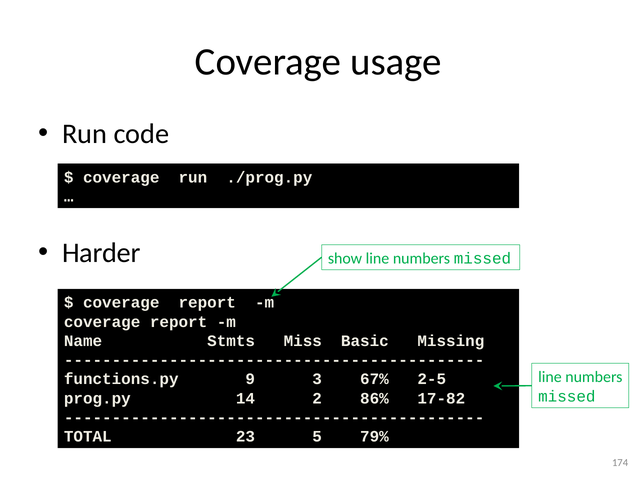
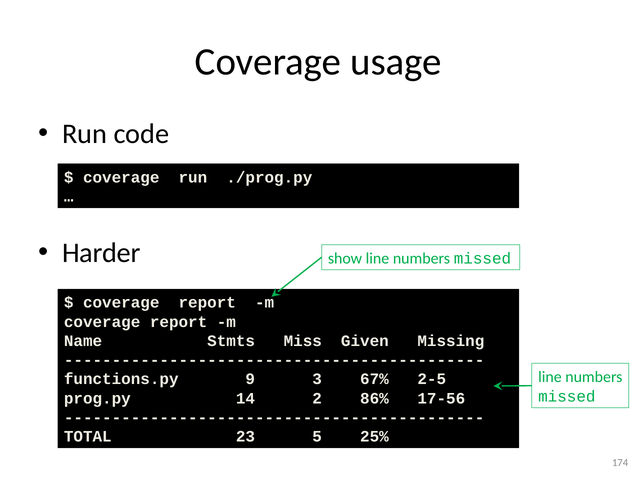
Basic: Basic -> Given (365, 341)
17-82: 17-82 -> 17-56 (441, 398)
79%: 79% -> 25% (374, 436)
